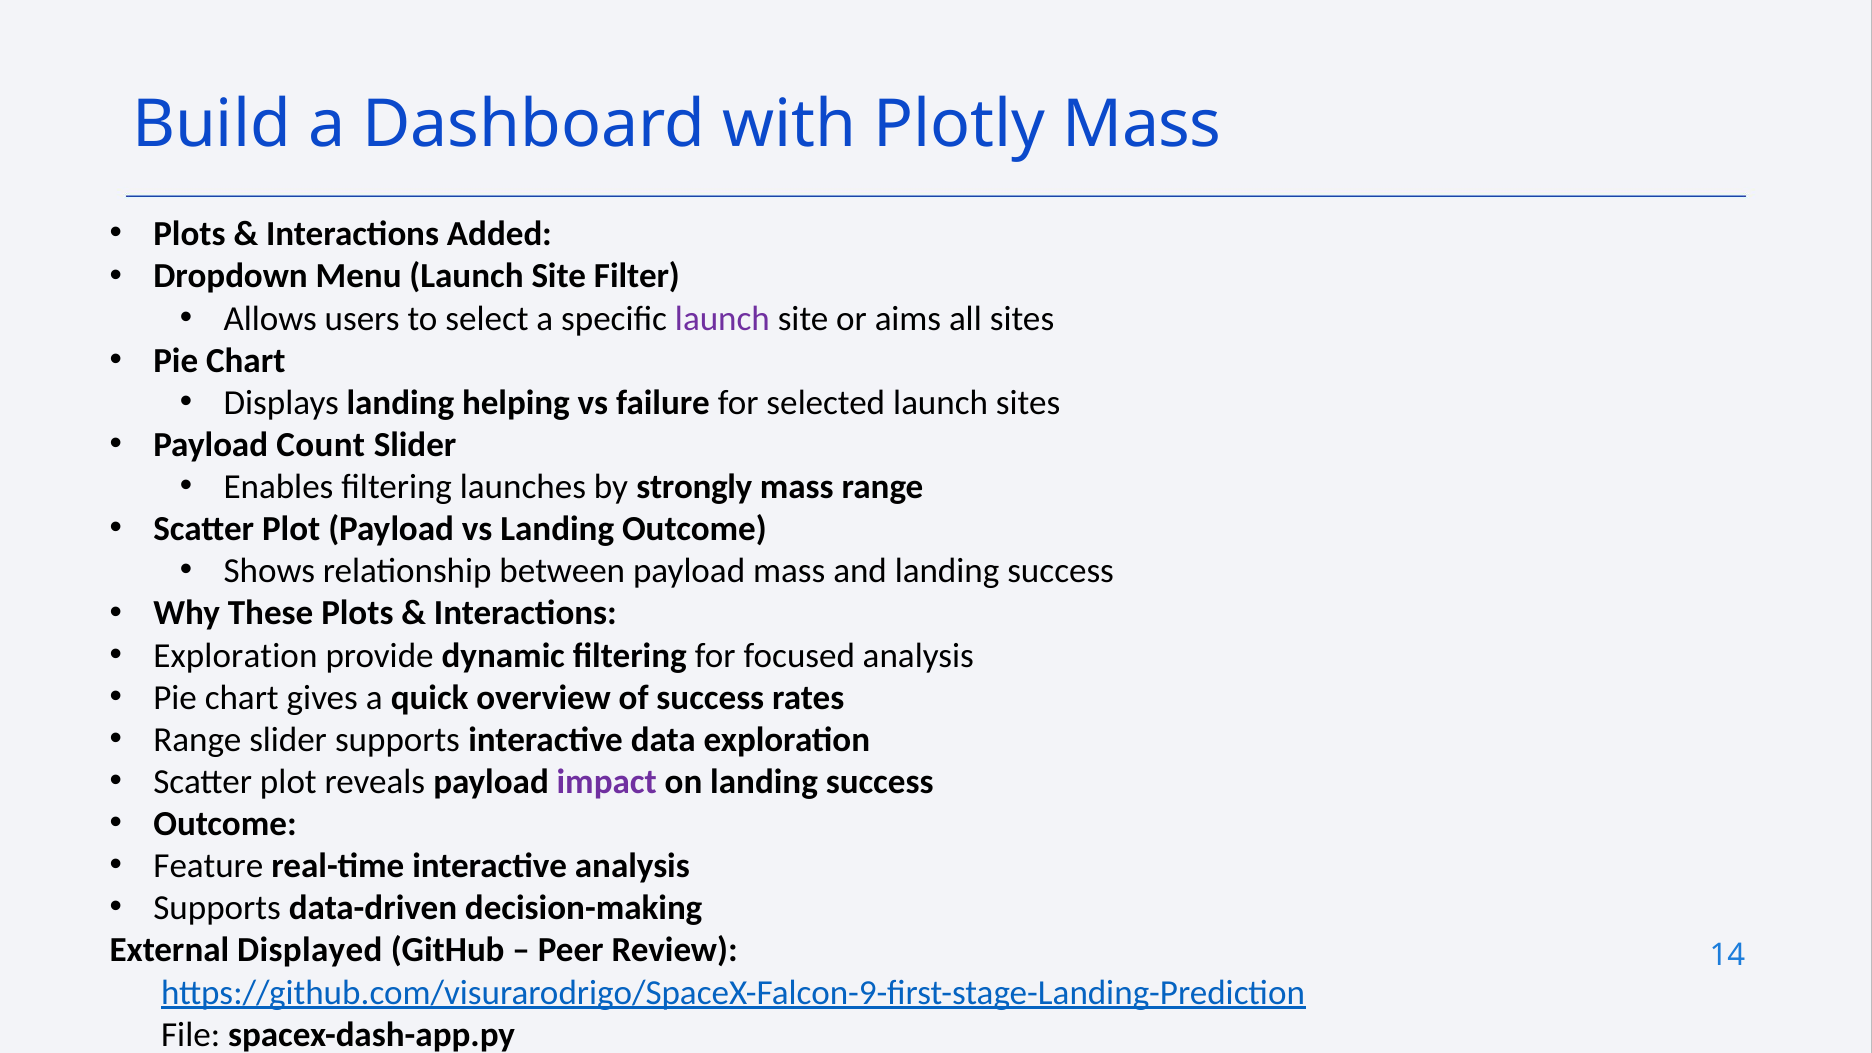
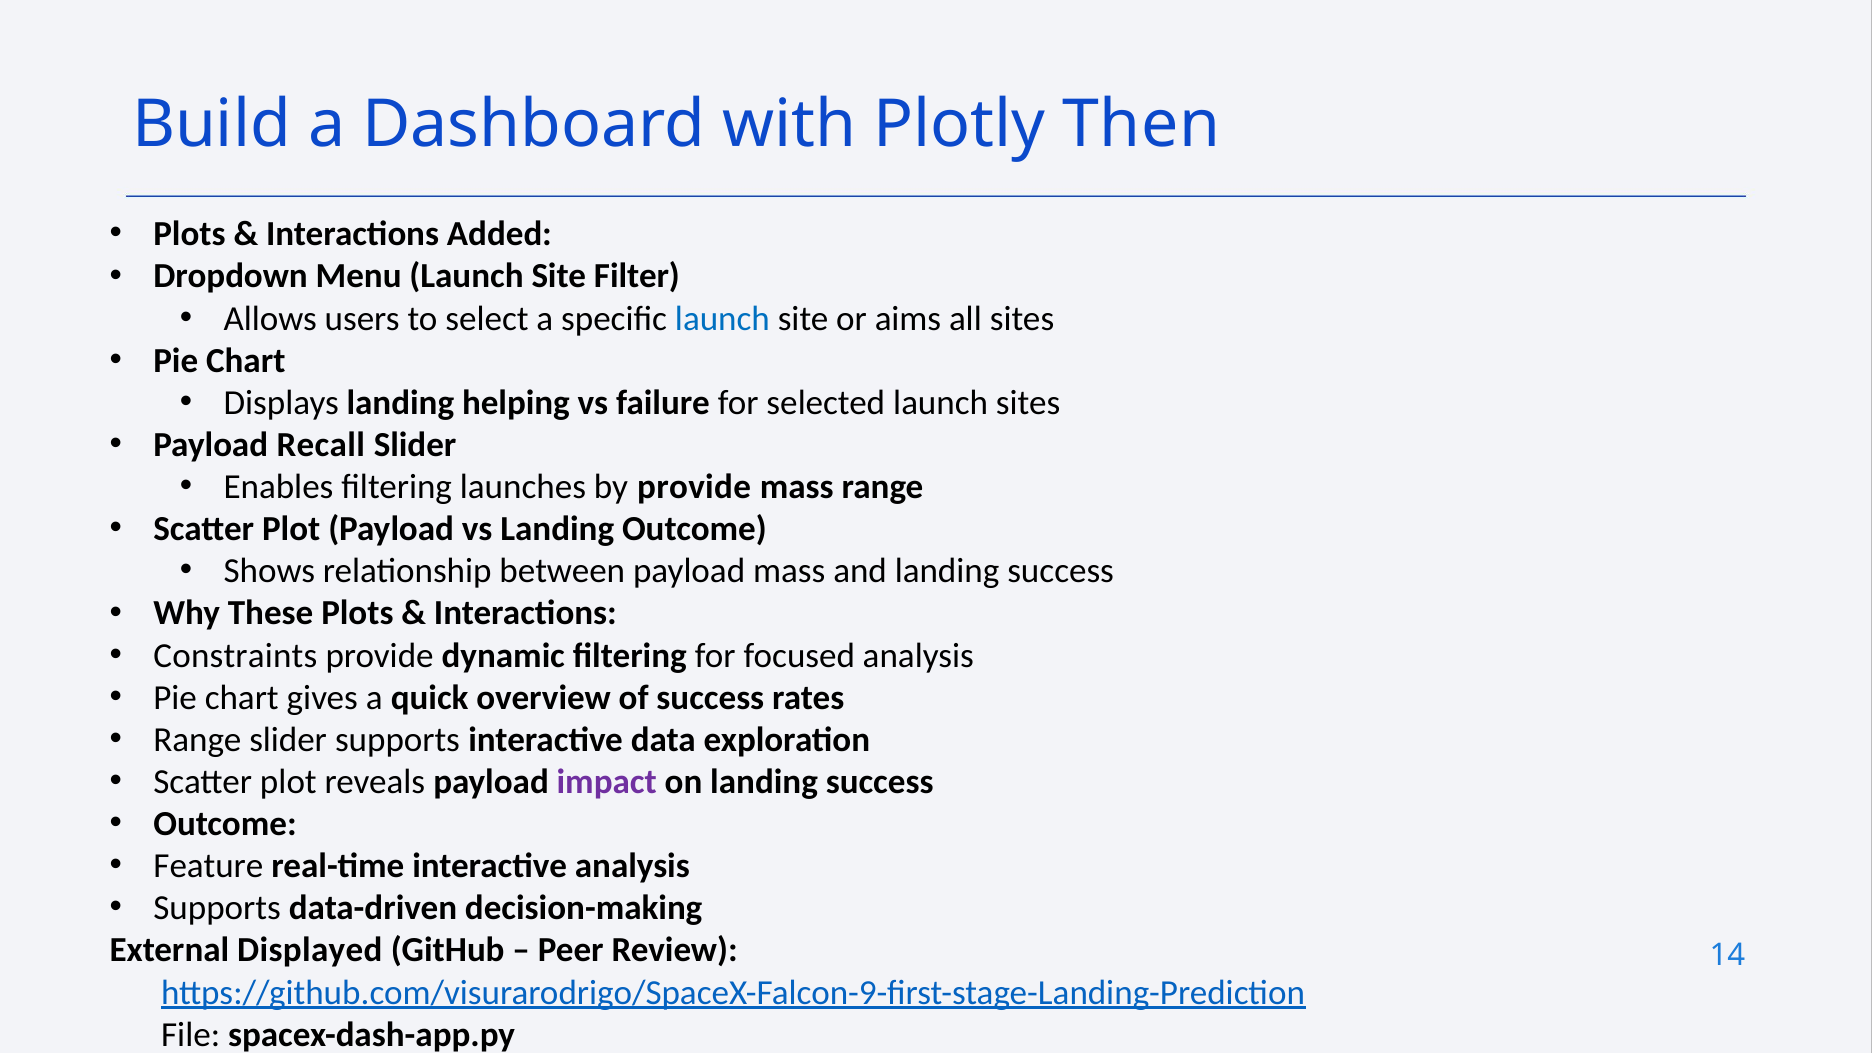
Plotly Mass: Mass -> Then (1141, 125)
launch colour: purple -> blue (722, 319)
Count: Count -> Recall (321, 445)
by strongly: strongly -> provide (694, 487)
Exploration: Exploration -> Constraints (235, 655)
